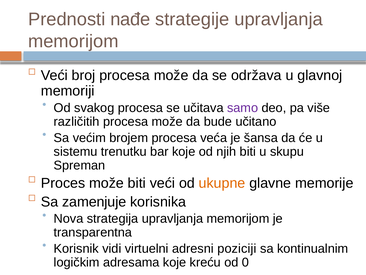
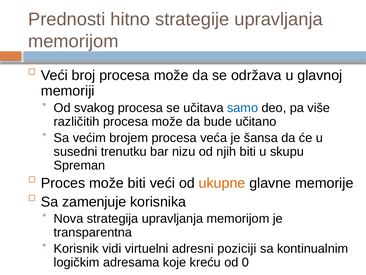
nađe: nađe -> hitno (130, 19)
samo colour: purple -> blue (243, 108)
sistemu: sistemu -> susedni (76, 151)
bar koje: koje -> nizu (184, 151)
